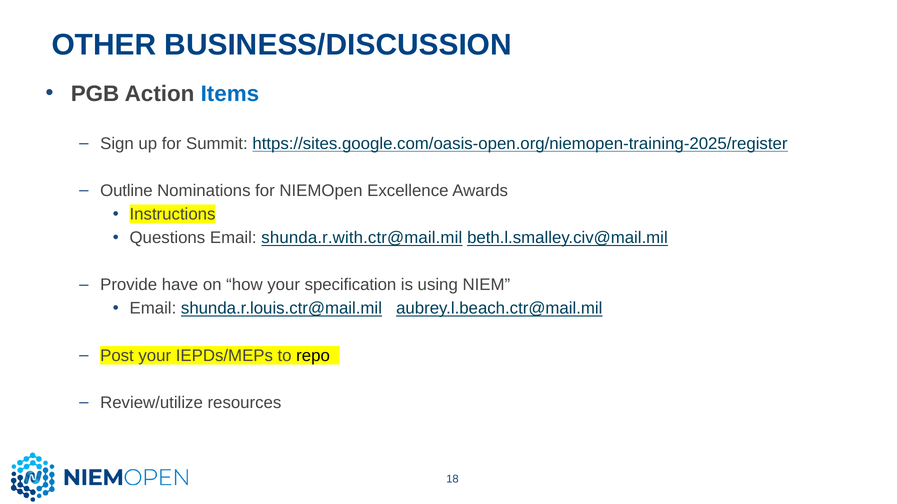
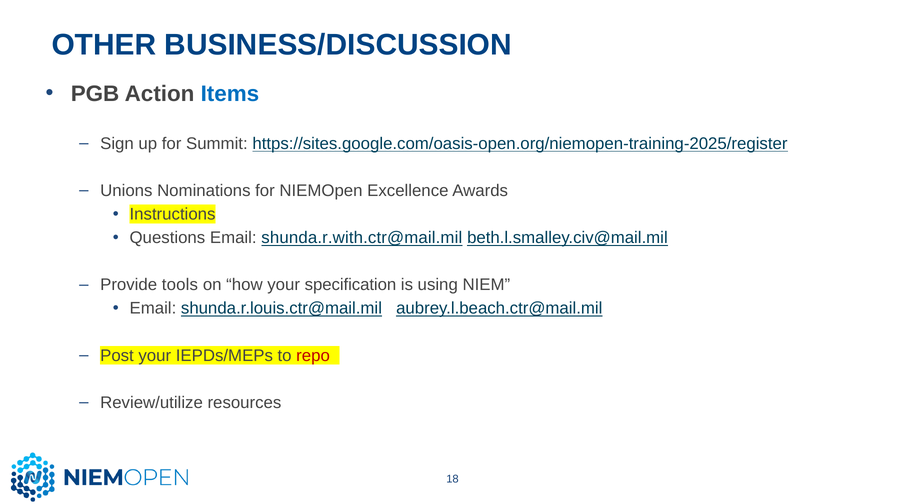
Outline: Outline -> Unions (126, 191)
have: have -> tools (180, 285)
repo colour: black -> red (313, 356)
